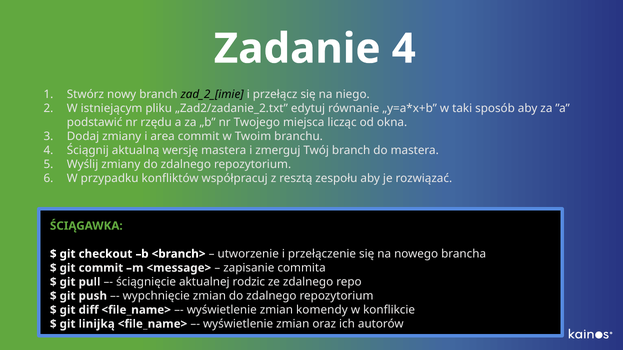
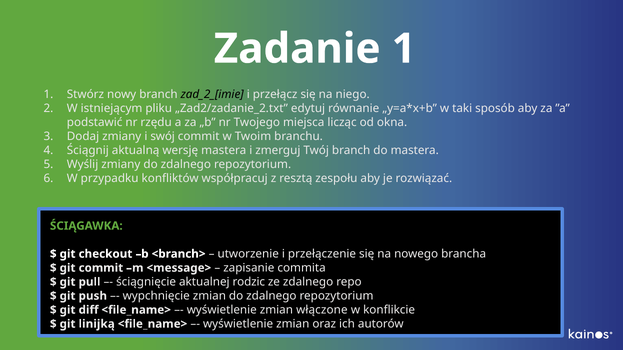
Zadanie 4: 4 -> 1 (404, 49)
area: area -> swój (163, 136)
komendy: komendy -> włączone (322, 310)
